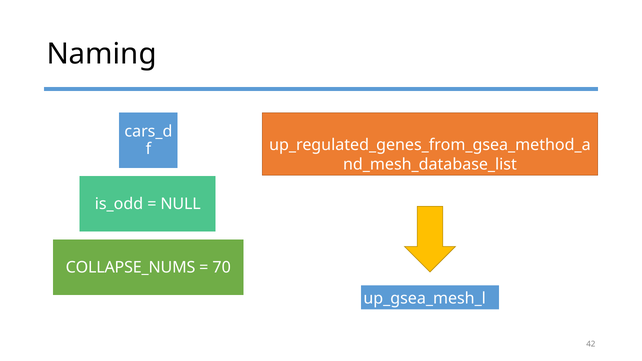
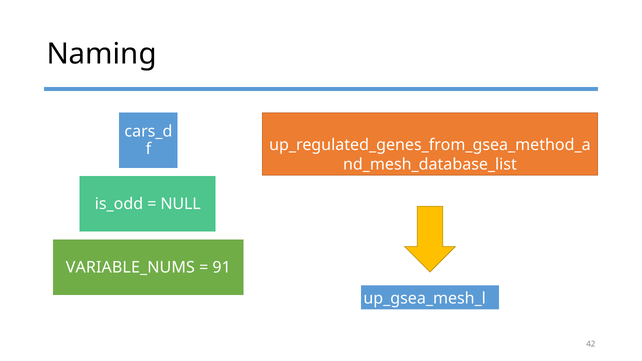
COLLAPSE_NUMS: COLLAPSE_NUMS -> VARIABLE_NUMS (130, 267)
70: 70 -> 91 (222, 267)
